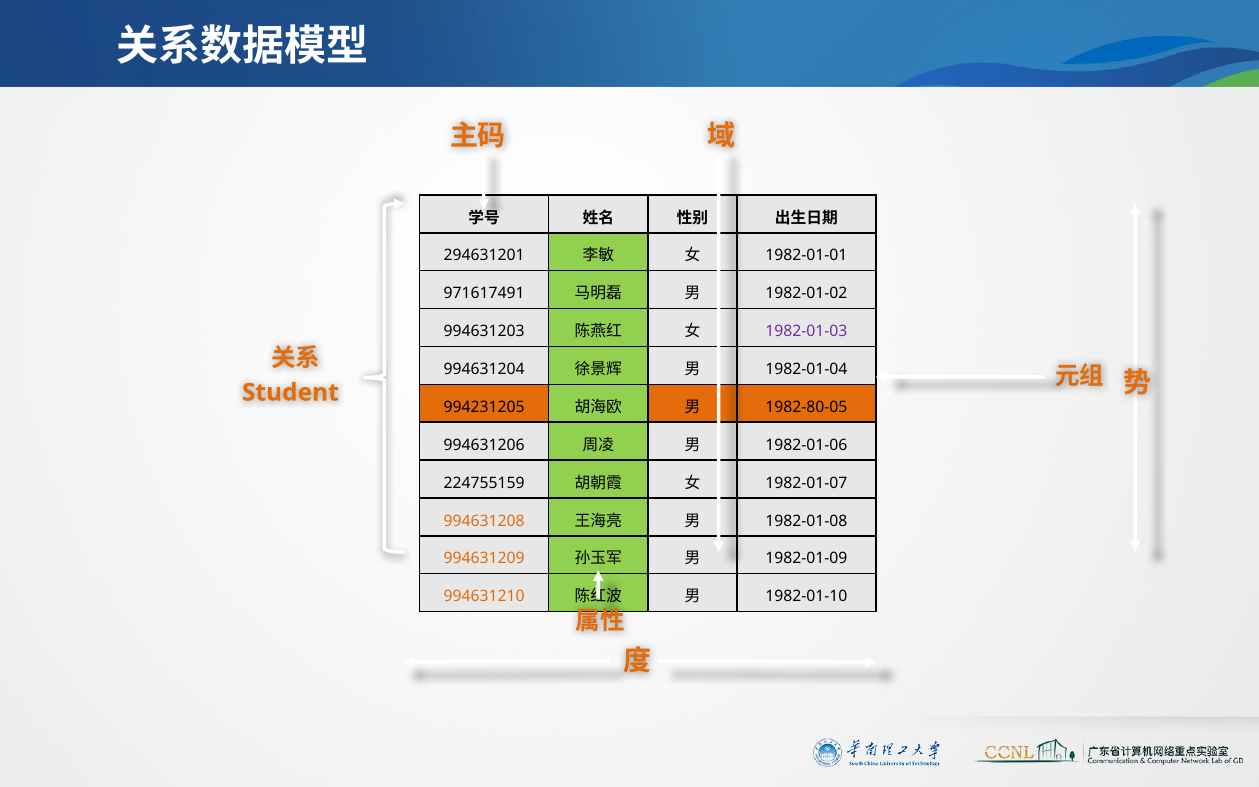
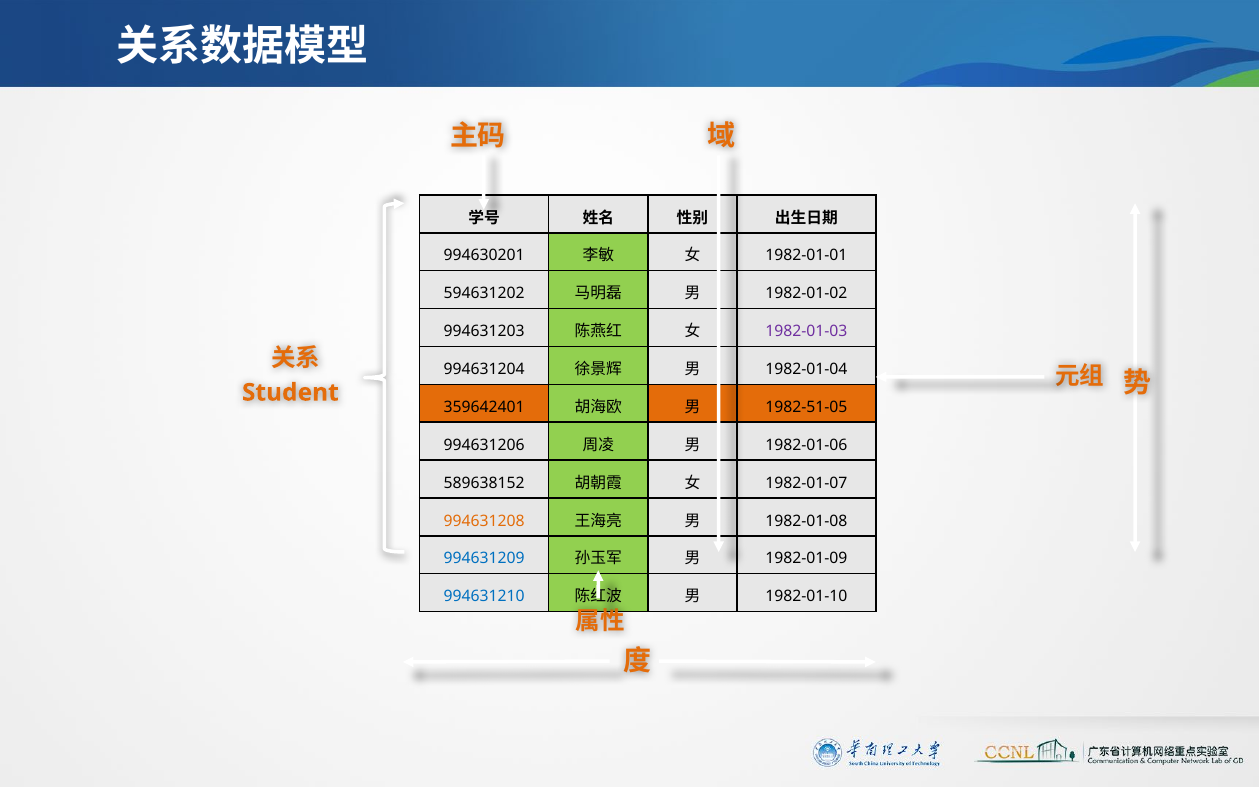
294631201: 294631201 -> 994630201 (484, 256)
971617491: 971617491 -> 594631202 (484, 294)
994231205: 994231205 -> 359642401 (484, 407)
1982-80-05: 1982-80-05 -> 1982-51-05 (806, 407)
224755159: 224755159 -> 589638152 (484, 483)
994631209 colour: orange -> blue (484, 559)
994631210 colour: orange -> blue (484, 596)
